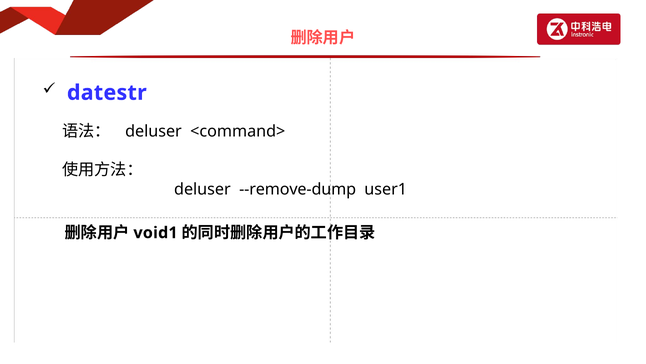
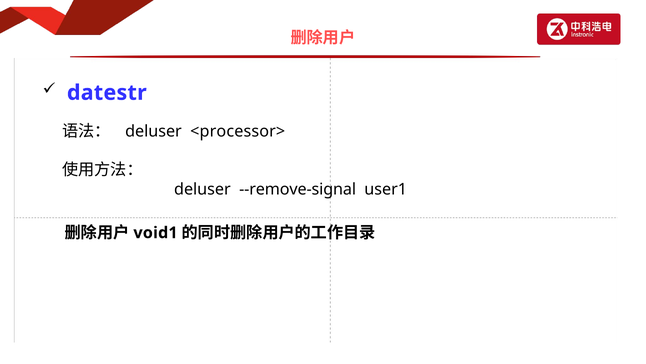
<command>: <command> -> <processor> (238, 131)
--remove-dump: --remove-dump -> --remove-signal (298, 189)
